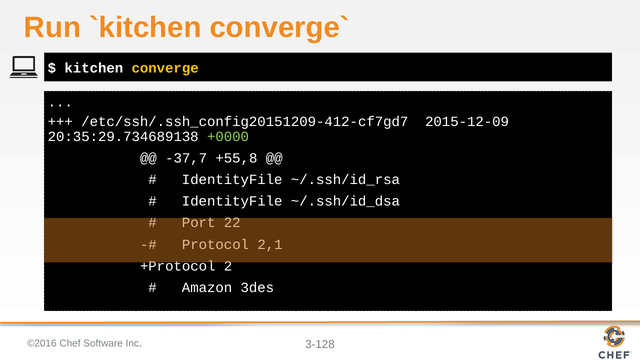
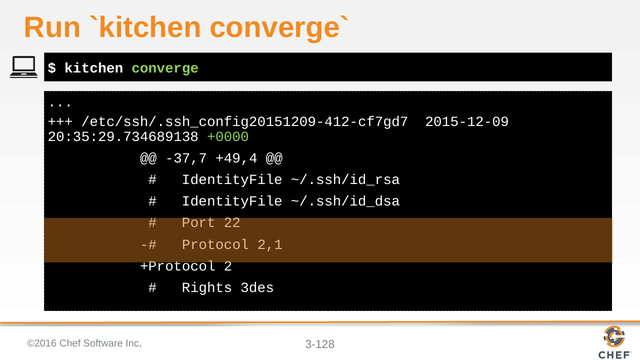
converge colour: yellow -> light green (165, 68)
+55,8: +55,8 -> +49,4 (236, 158)
Amazon: Amazon -> Rights (207, 288)
